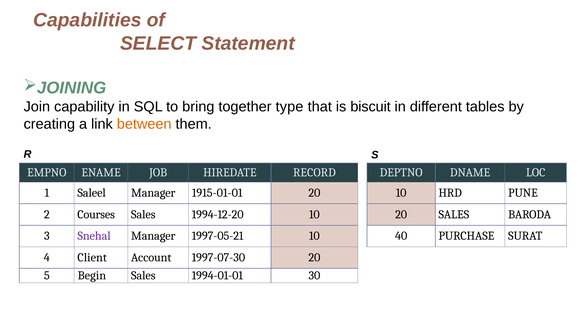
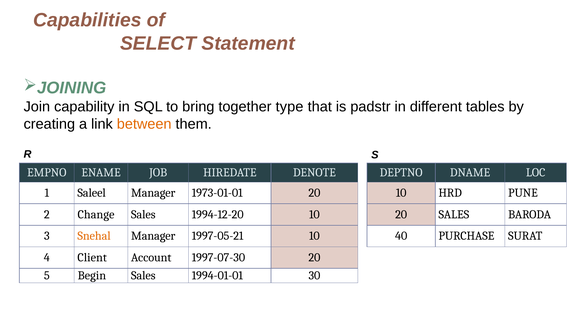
biscuit: biscuit -> padstr (370, 107)
RECORD: RECORD -> DENOTE (314, 172)
1915-01-01: 1915-01-01 -> 1973-01-01 (217, 193)
Courses: Courses -> Change (96, 214)
Snehal colour: purple -> orange (94, 236)
